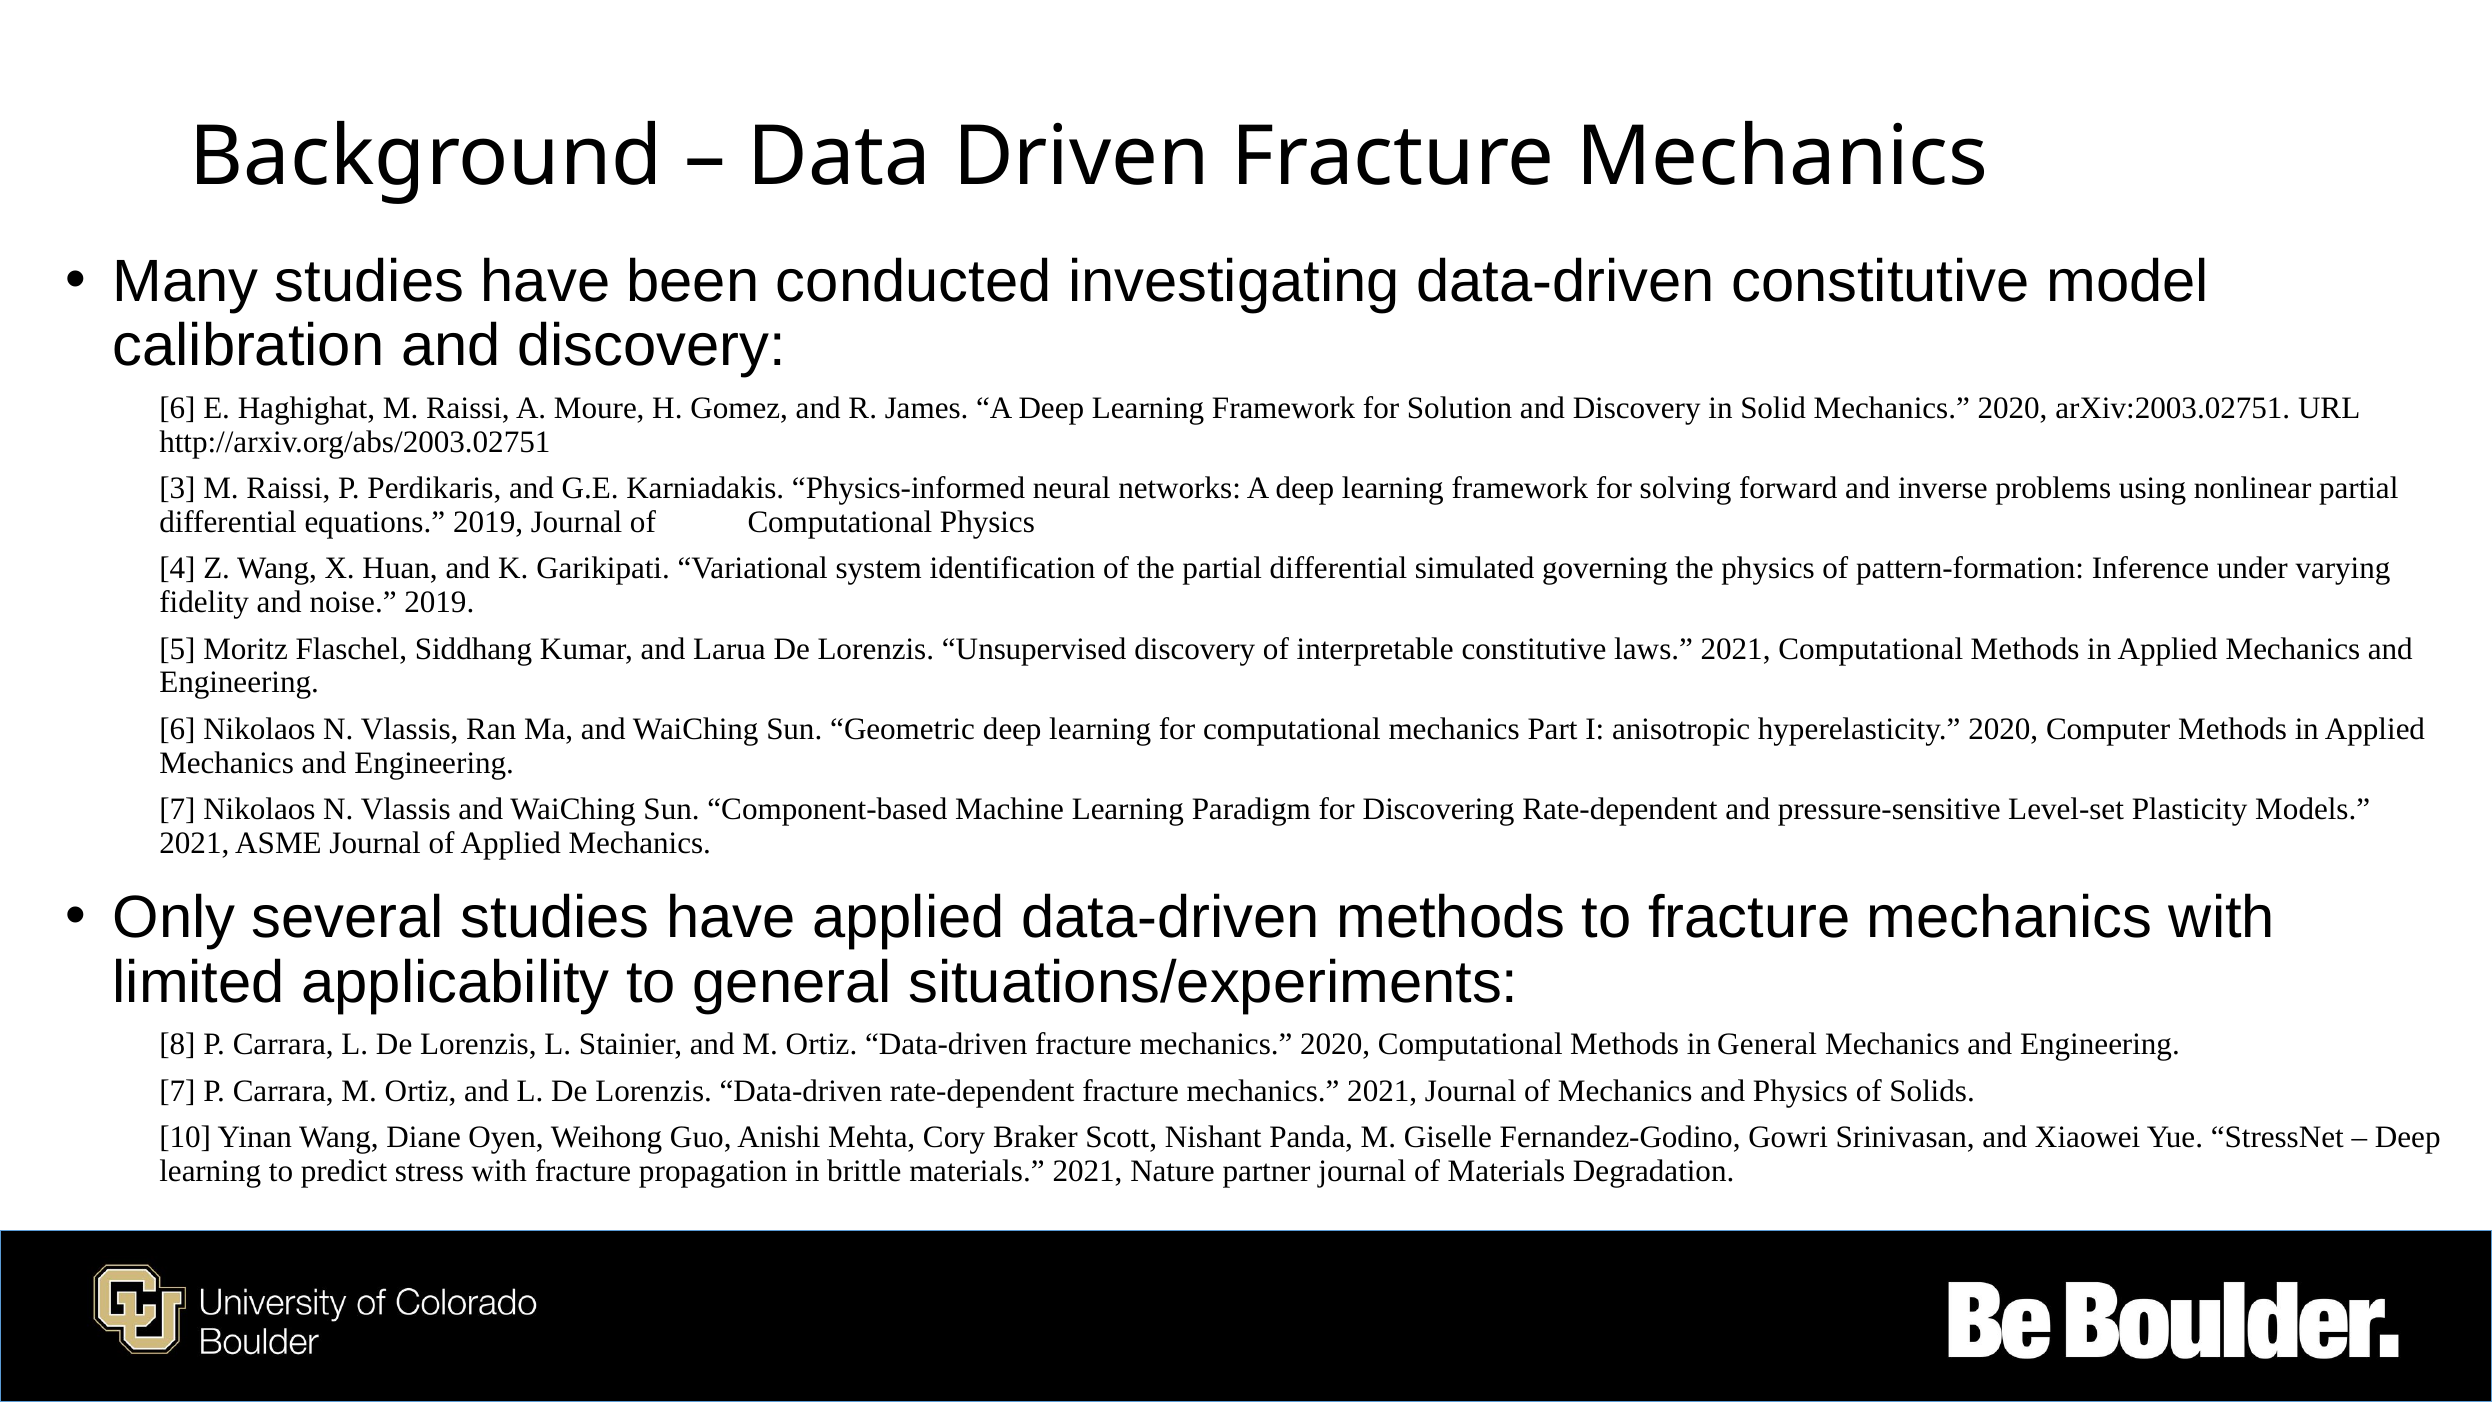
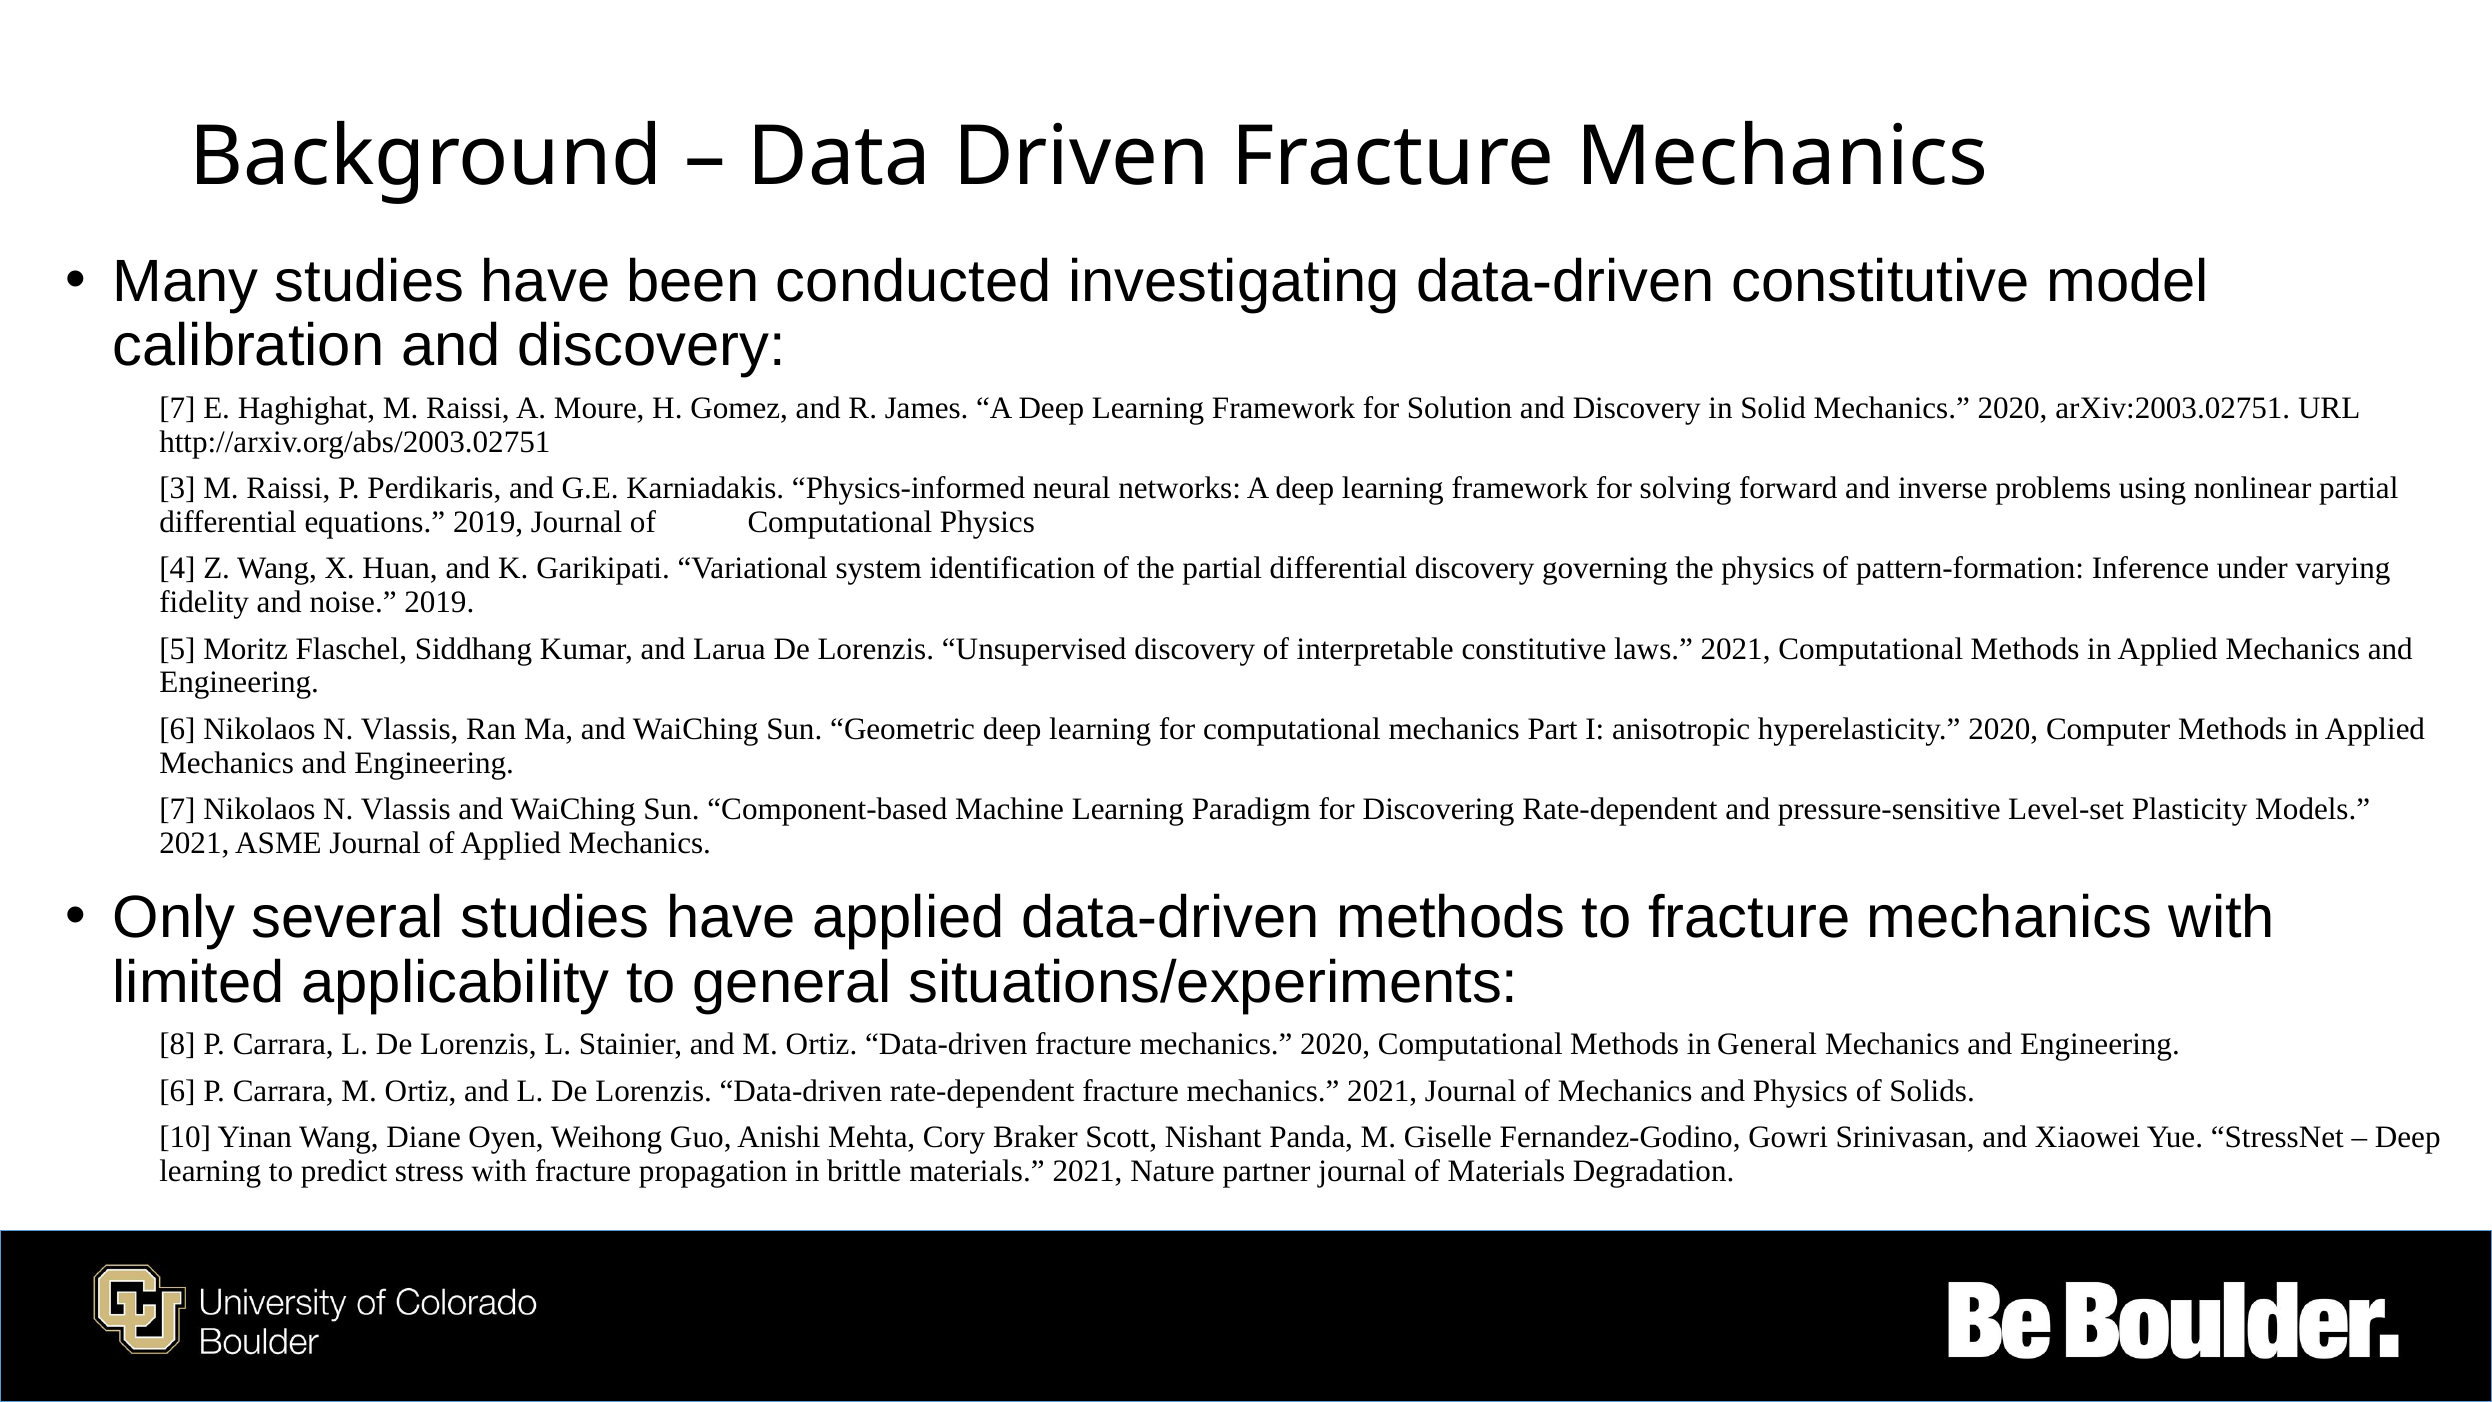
6: 6 -> 7 (177, 408)
differential simulated: simulated -> discovery (1475, 569)
7: 7 -> 6 (177, 1091)
